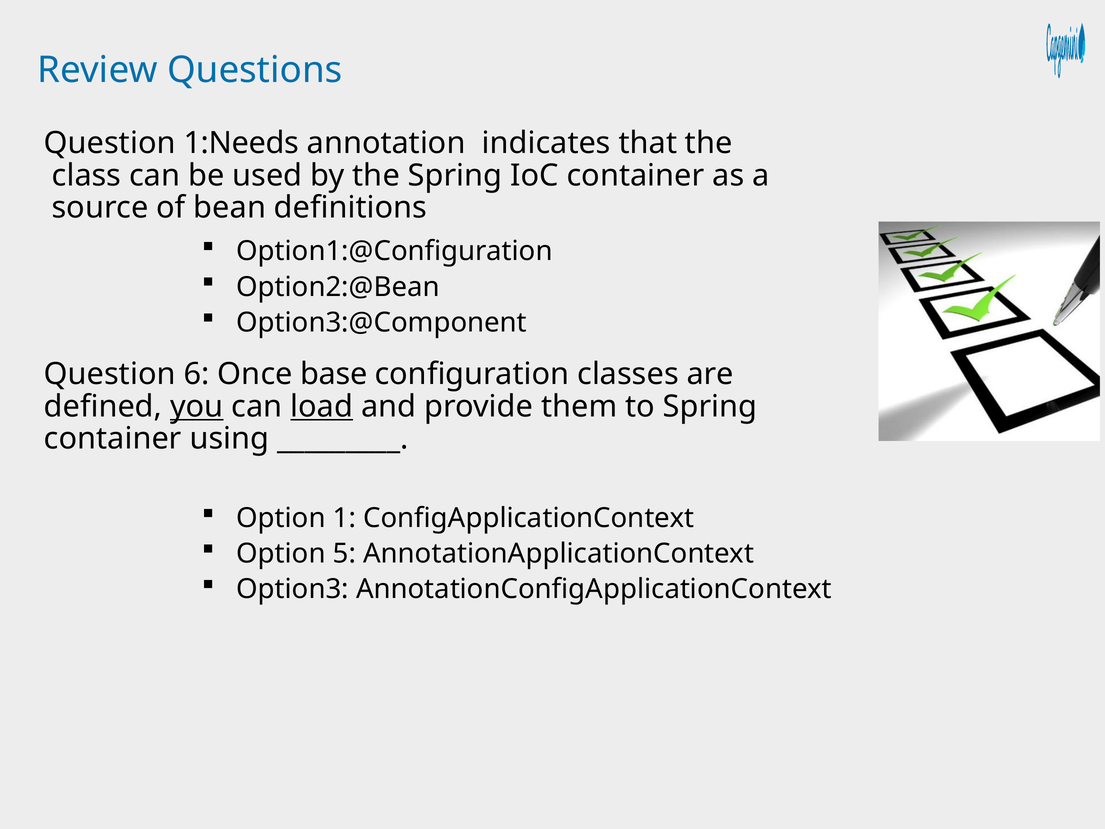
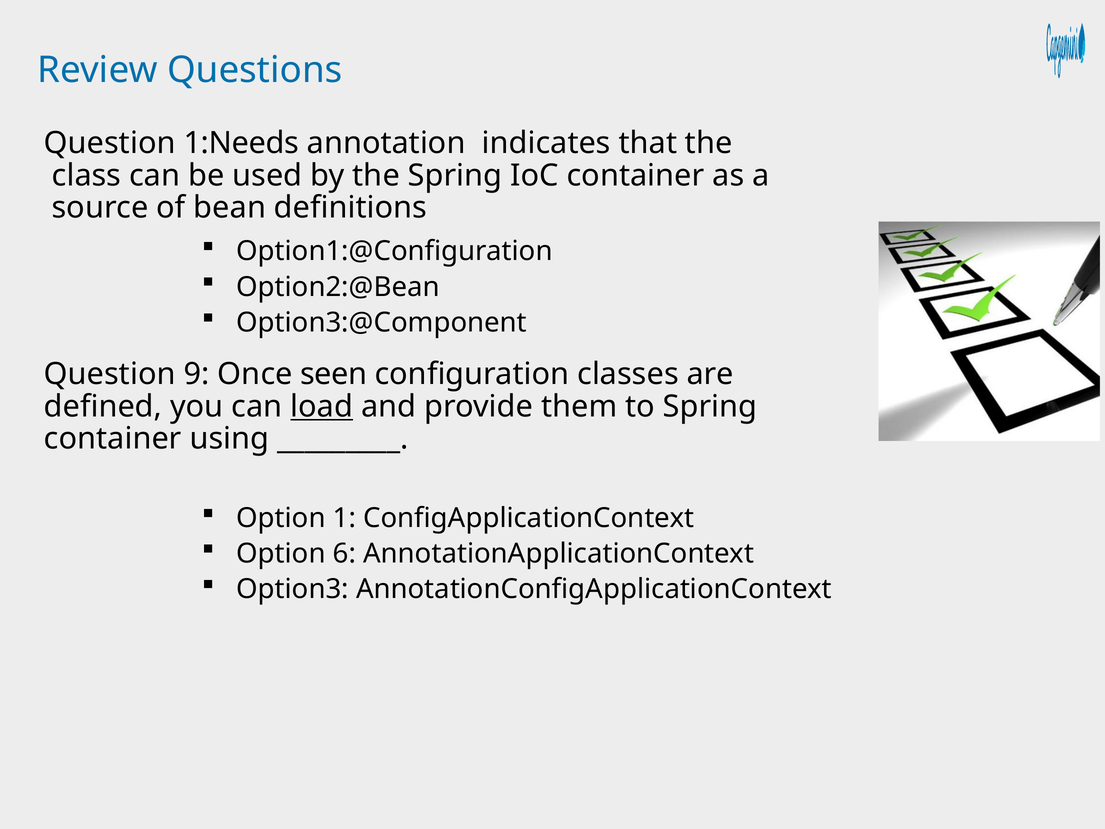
6: 6 -> 9 (197, 374)
base: base -> seen (334, 374)
you underline: present -> none (197, 406)
5: 5 -> 6 (344, 553)
